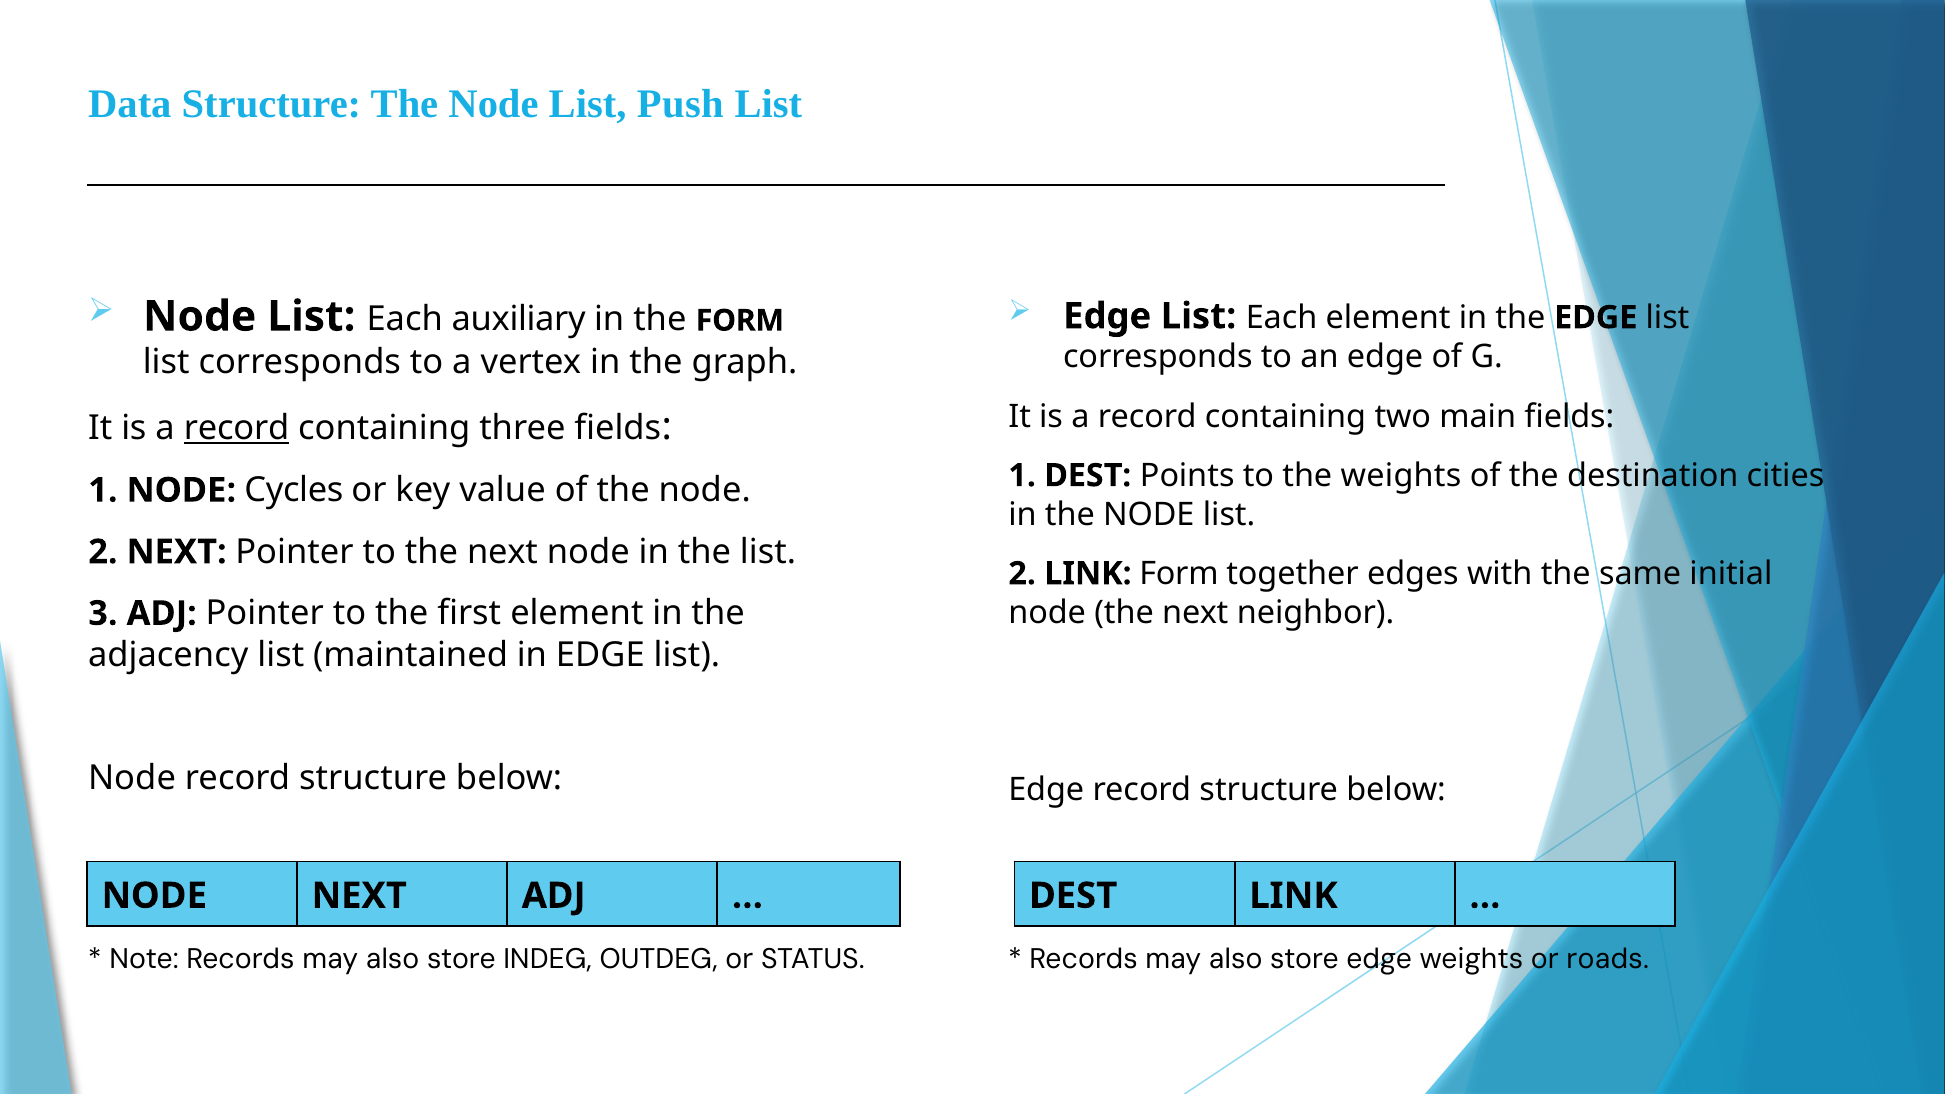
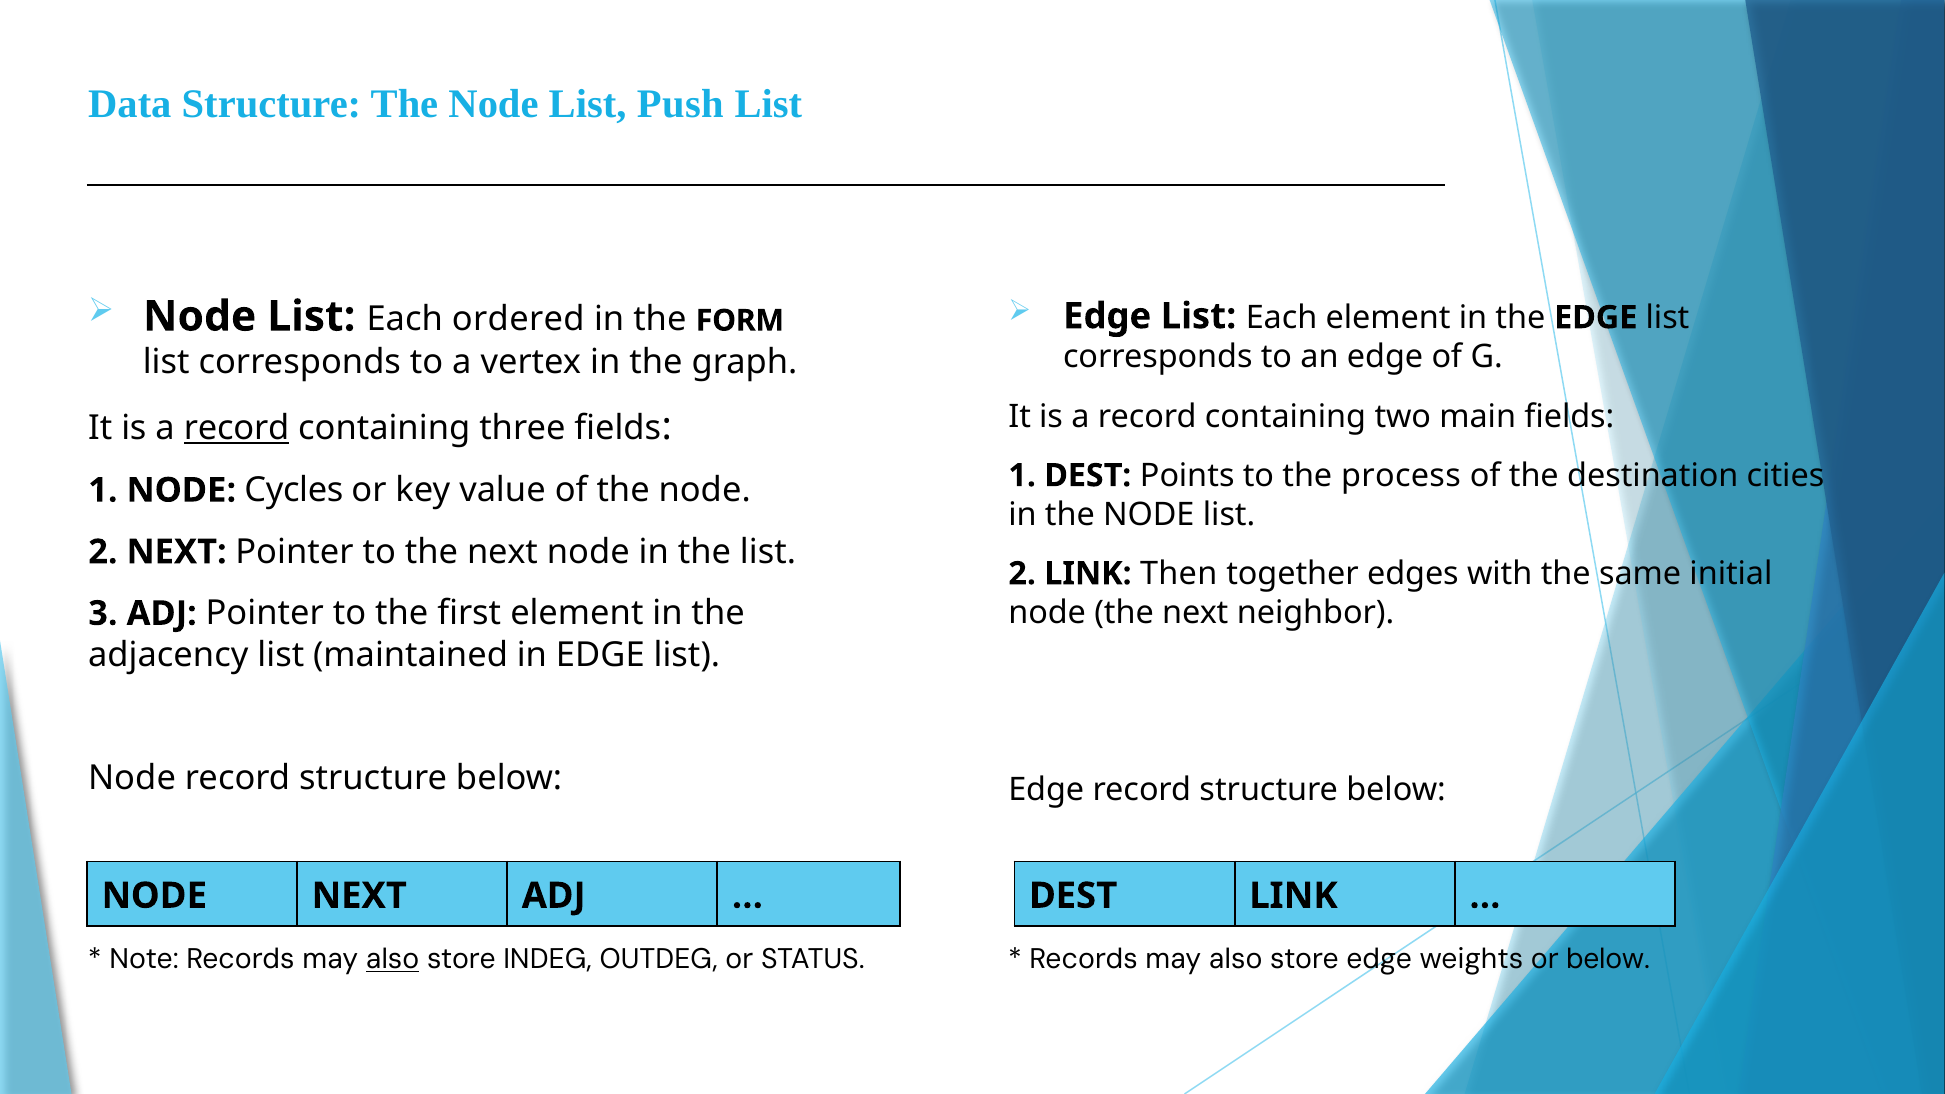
auxiliary: auxiliary -> ordered (518, 319)
the weights: weights -> process (1401, 476)
LINK Form: Form -> Then (1179, 574)
also underline: none -> present (393, 959)
or roads: roads -> below (1608, 959)
